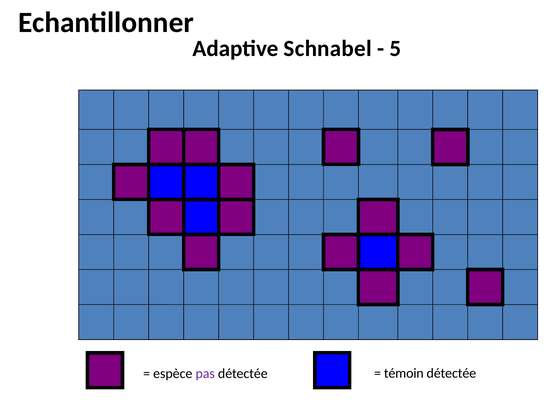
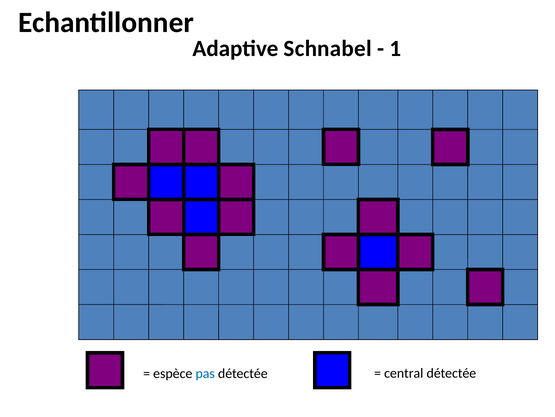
5: 5 -> 1 (395, 49)
pas colour: purple -> blue (205, 373)
témoin: témoin -> central (404, 372)
